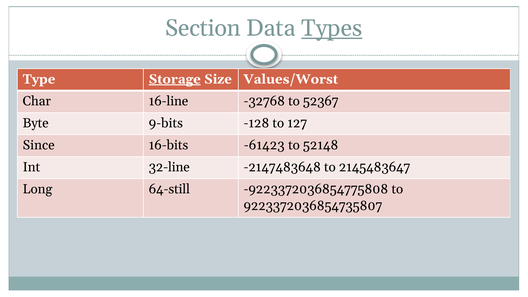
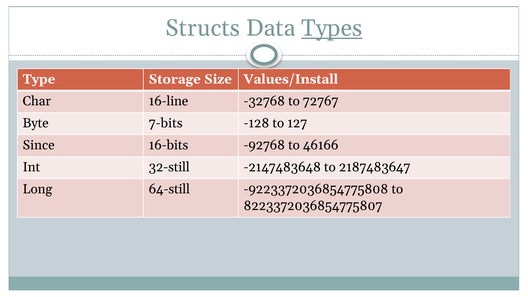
Section: Section -> Structs (203, 28)
Storage underline: present -> none (175, 79)
Values/Worst: Values/Worst -> Values/Install (291, 79)
52367: 52367 -> 72767 (321, 101)
9-bits: 9-bits -> 7-bits (166, 123)
-61423: -61423 -> -92768 (264, 145)
52148: 52148 -> 46166 (321, 145)
32-line: 32-line -> 32-still (169, 167)
2145483647: 2145483647 -> 2187483647 (375, 167)
9223372036854735807: 9223372036854735807 -> 8223372036854775807 (313, 206)
